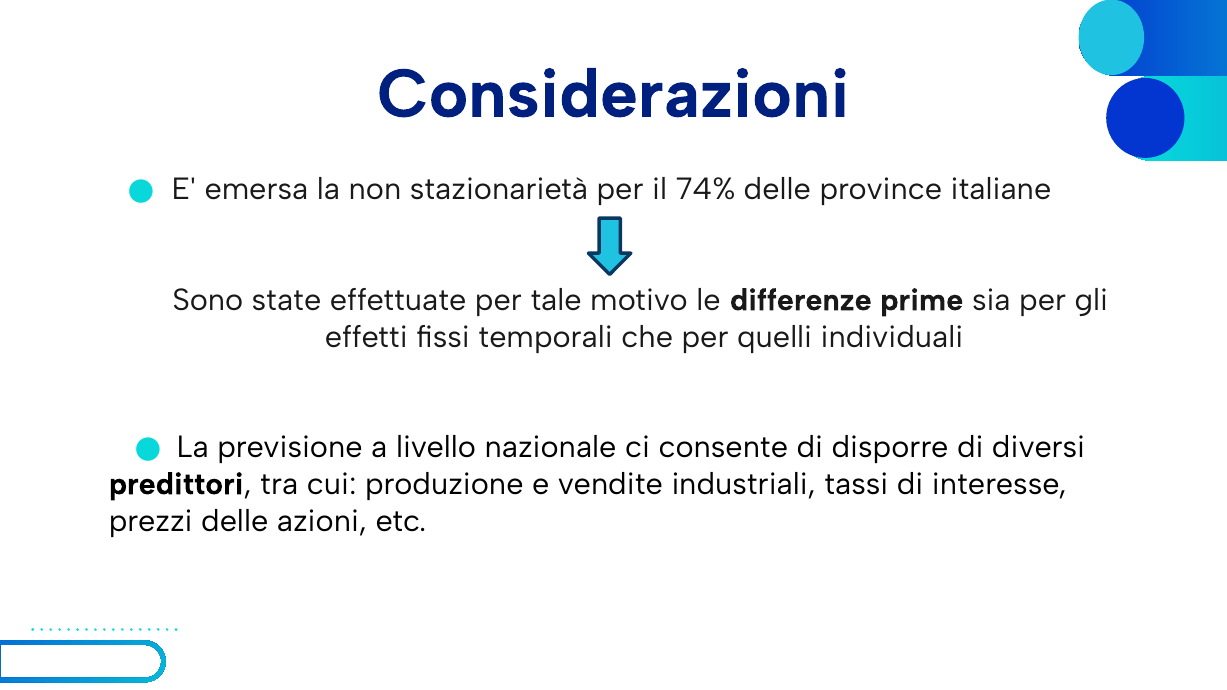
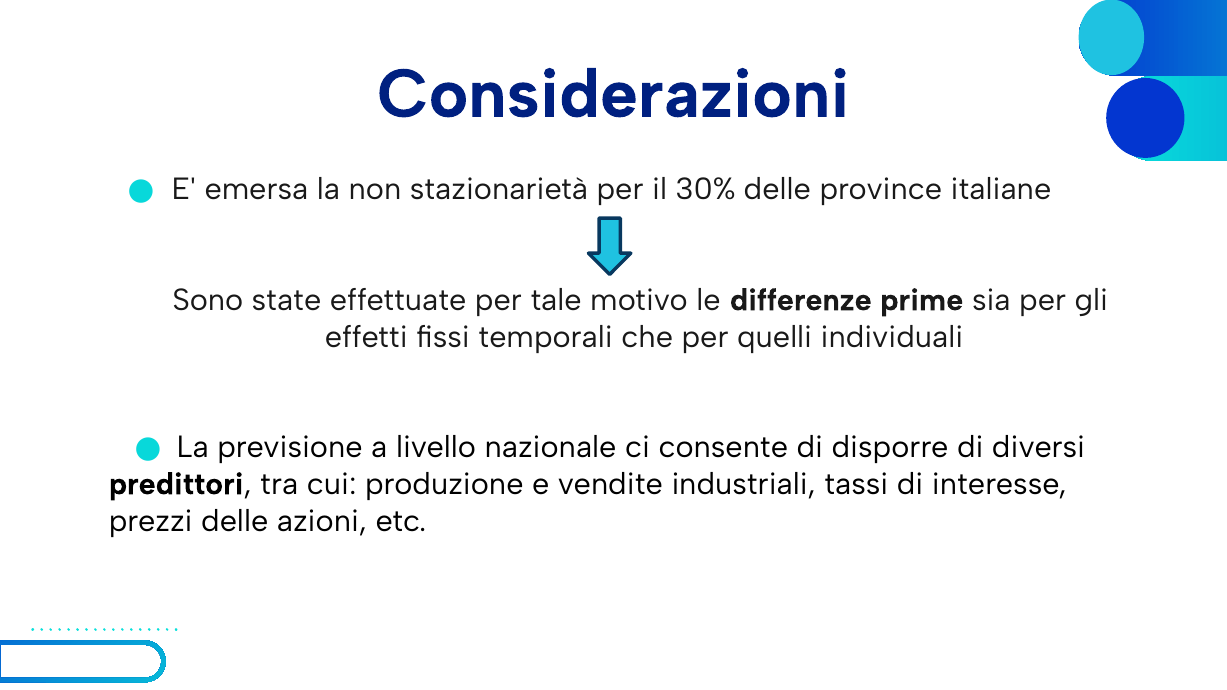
74%: 74% -> 30% (706, 190)
